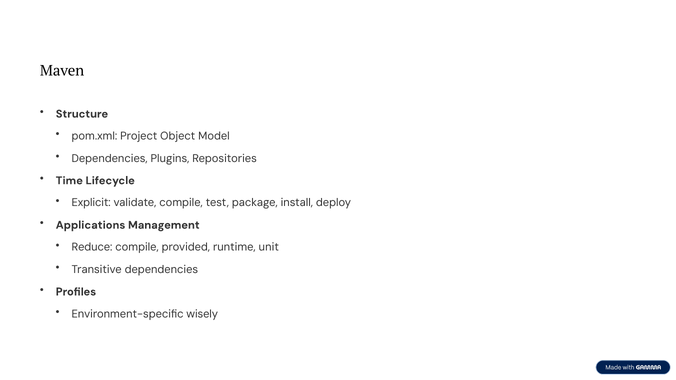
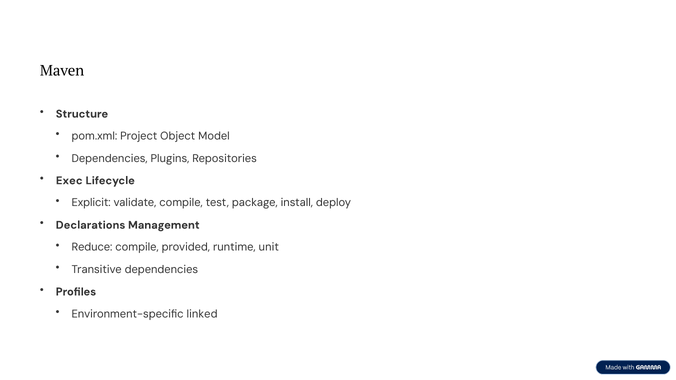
Time: Time -> Exec (69, 181)
Applications: Applications -> Declarations (91, 225)
wisely: wisely -> linked (202, 314)
